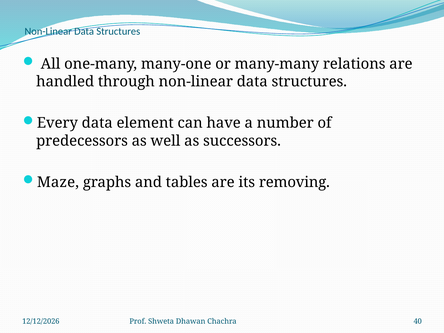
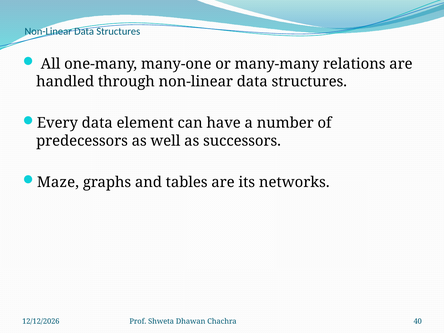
removing: removing -> networks (294, 182)
